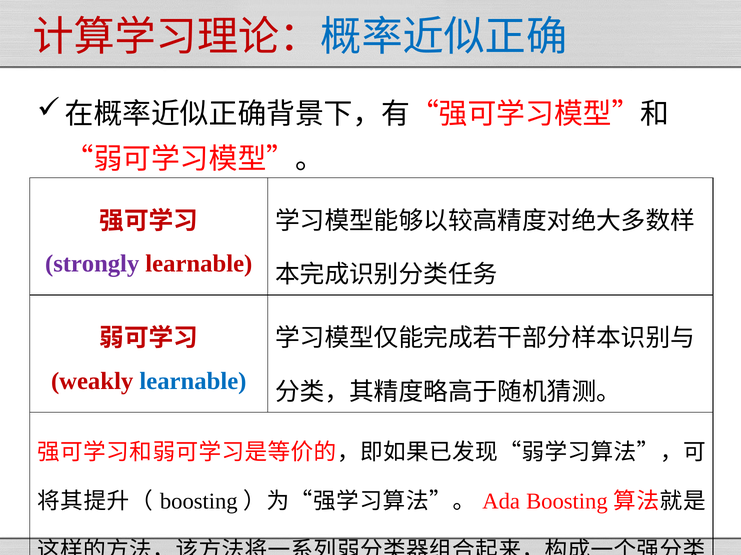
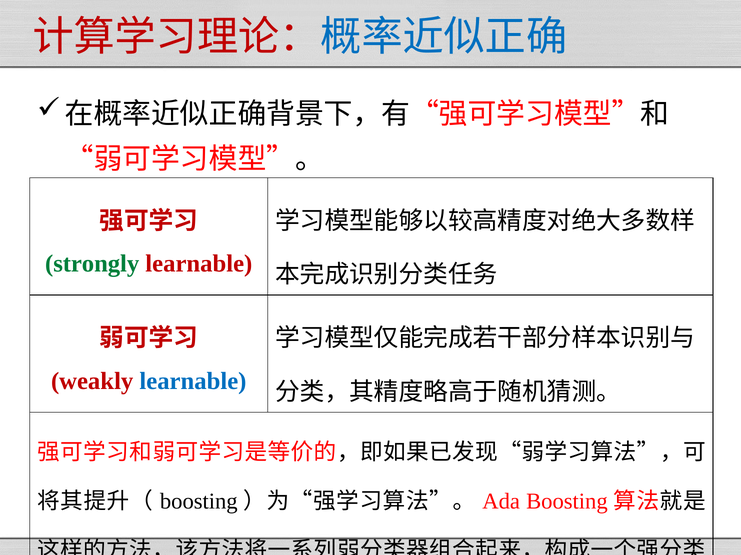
strongly colour: purple -> green (92, 264)
